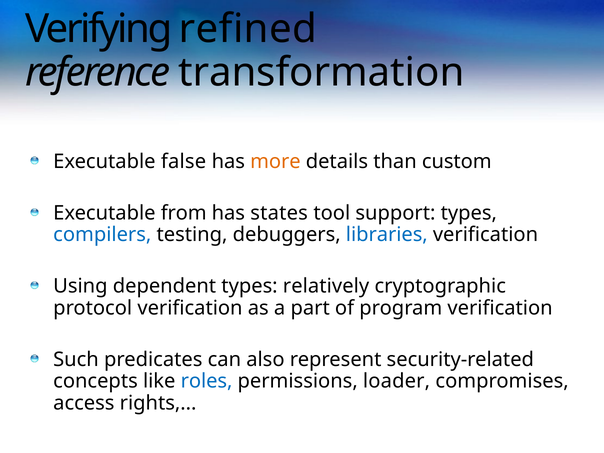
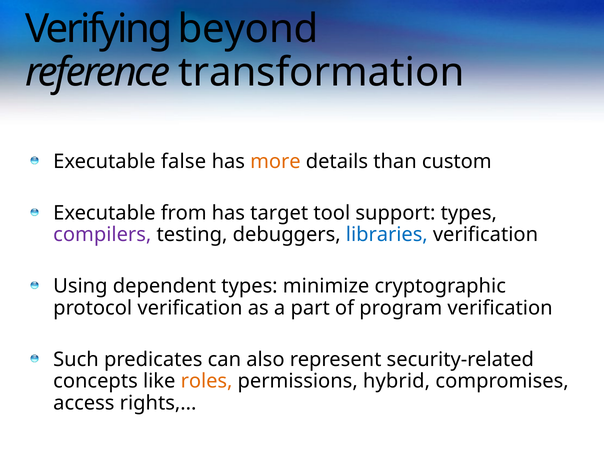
refined: refined -> beyond (248, 29)
states: states -> target (279, 213)
compilers colour: blue -> purple (102, 235)
relatively: relatively -> minimize (326, 286)
roles colour: blue -> orange (207, 381)
loader: loader -> hybrid (397, 381)
